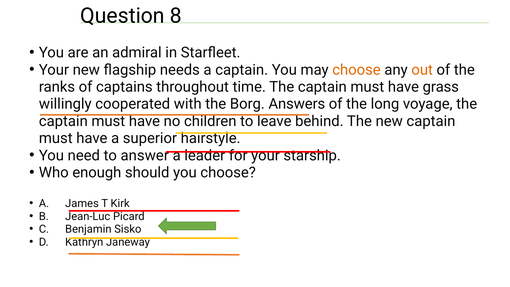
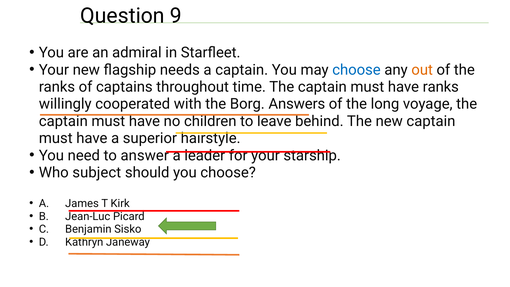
8: 8 -> 9 (176, 16)
choose colour: orange -> blue (356, 70)
have grass: grass -> ranks (441, 87)
enough: enough -> subject (97, 173)
